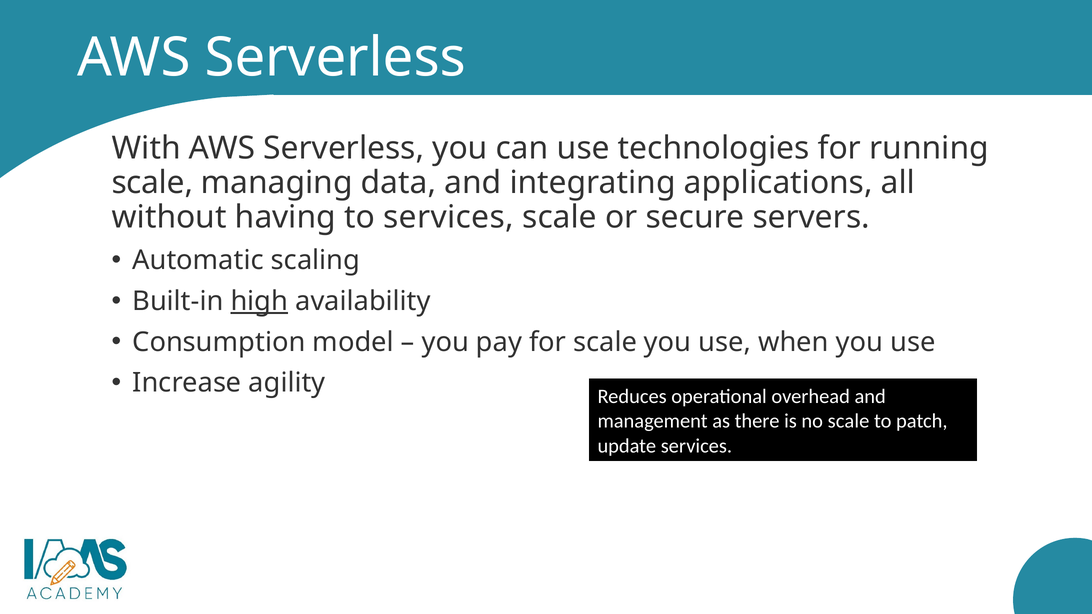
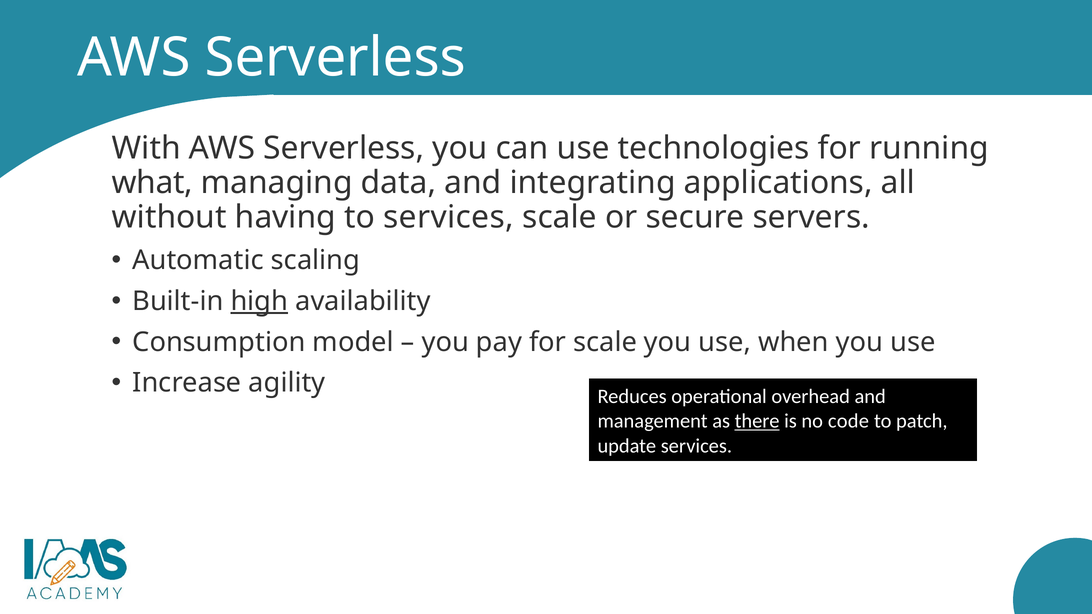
scale: scale -> what (152, 183)
there underline: none -> present (757, 421)
no scale: scale -> code (848, 421)
